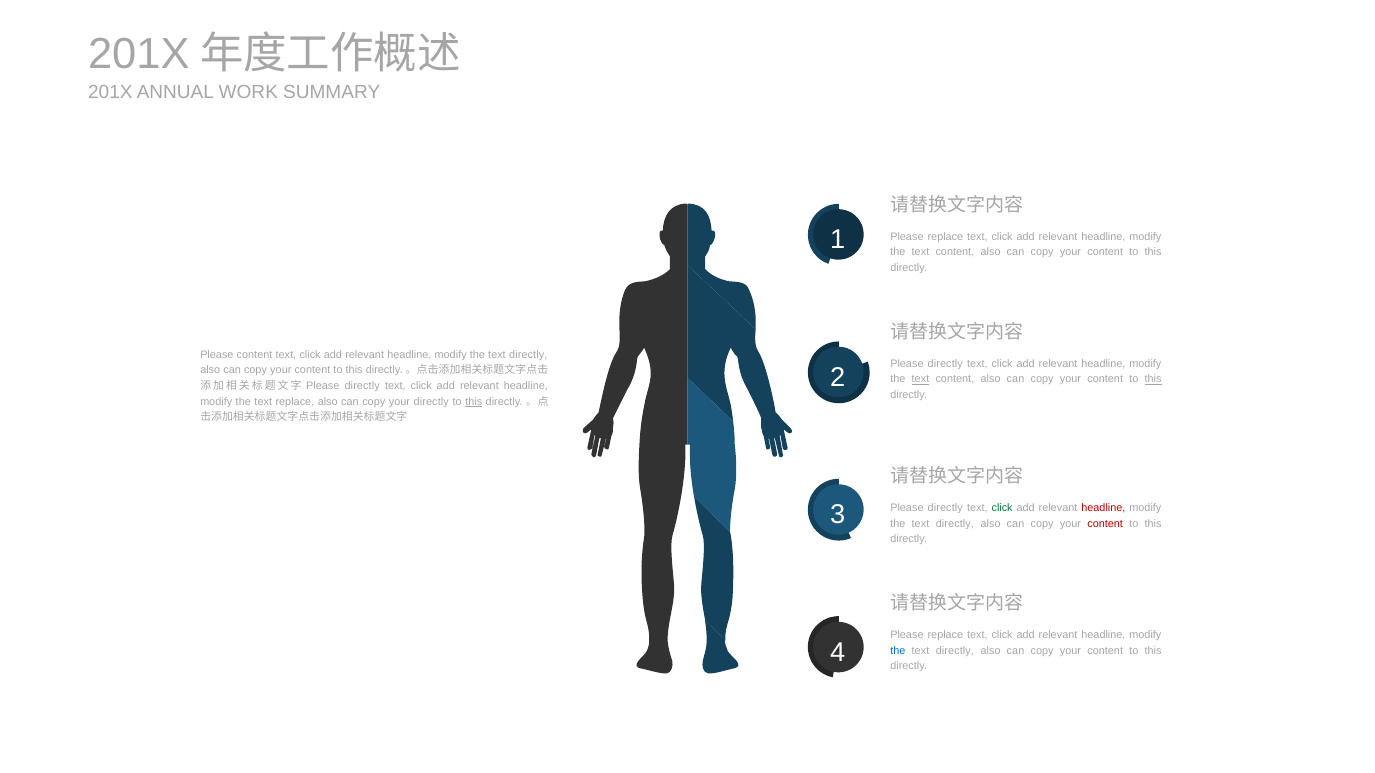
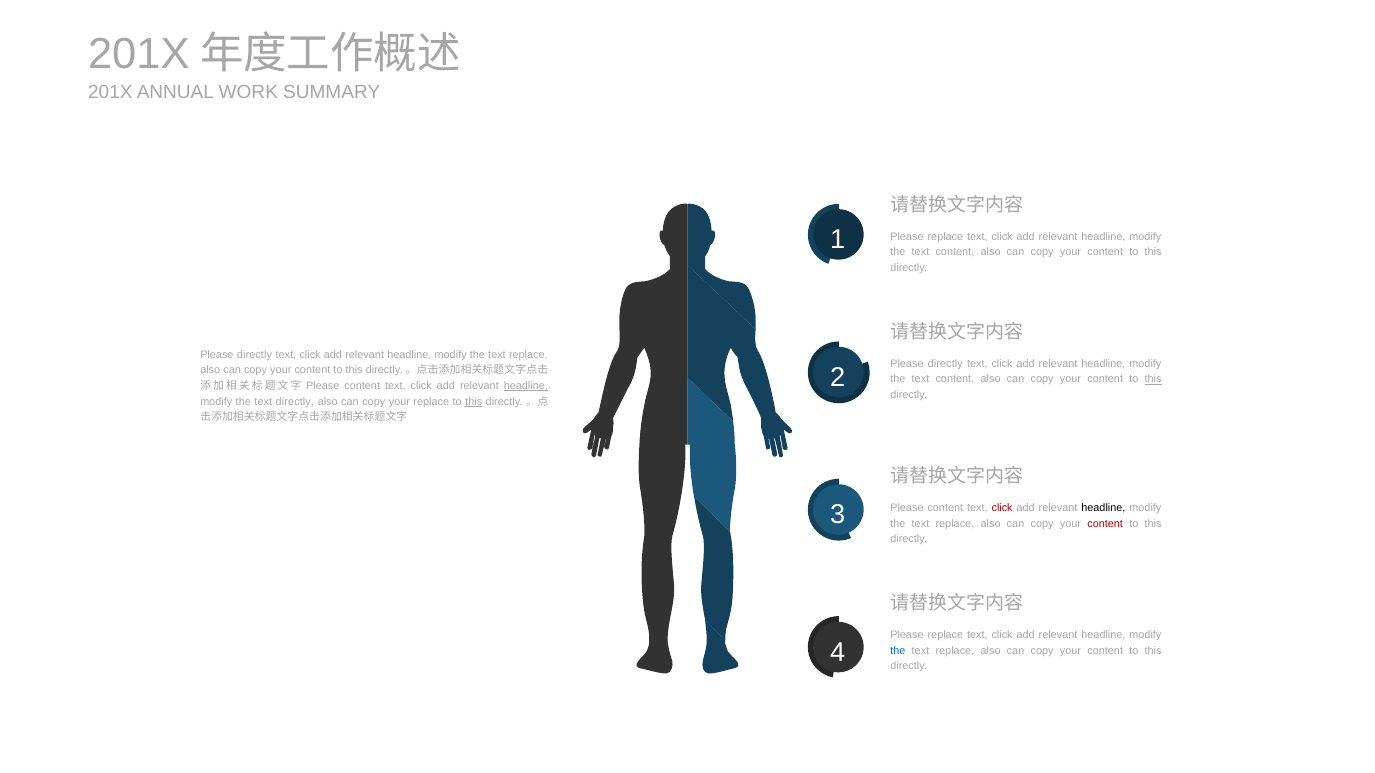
content: content -> directly (254, 355)
directly: directly -> replace (528, 355)
text underline: present -> none (920, 379)
directly: directly -> content (362, 386)
headline underline: none -> present (526, 386)
text replace: replace -> directly (295, 402)
your directly: directly -> replace (431, 402)
directly: directly -> content (945, 508)
click colour: green -> red (1002, 508)
headline colour: red -> black (1103, 508)
directly: directly -> replace (955, 524)
directly: directly -> replace (955, 651)
